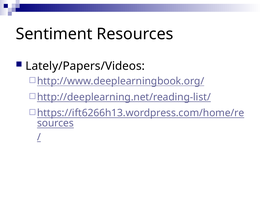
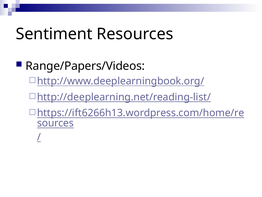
Lately/Papers/Videos: Lately/Papers/Videos -> Range/Papers/Videos (85, 66)
